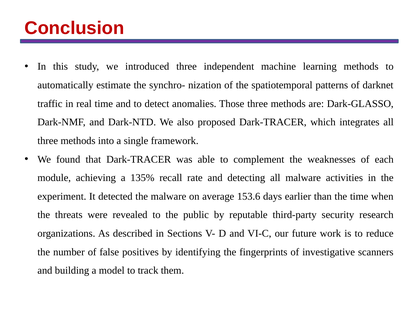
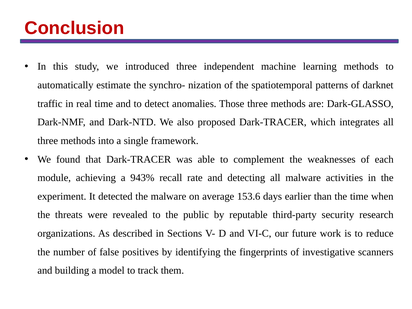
135%: 135% -> 943% (142, 178)
